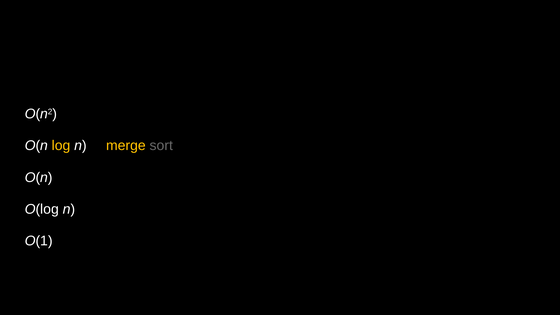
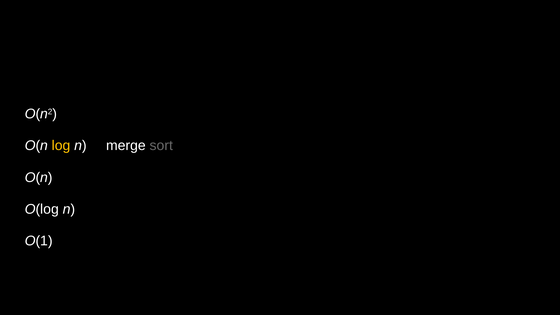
merge colour: yellow -> white (126, 146)
